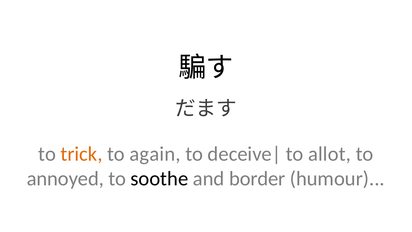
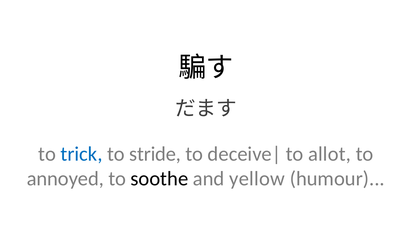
trick colour: orange -> blue (81, 154)
again: again -> stride (155, 154)
border: border -> yellow (257, 179)
